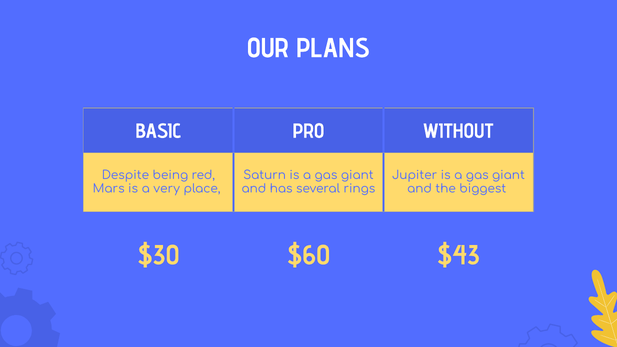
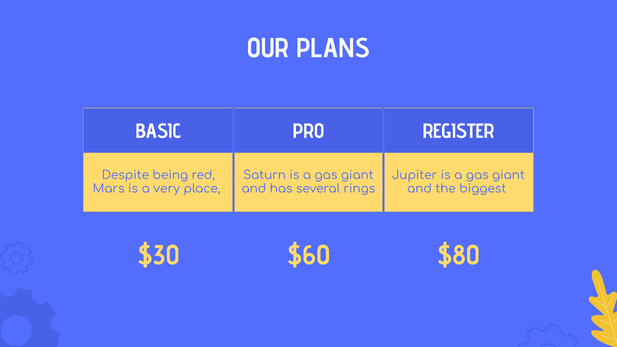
WITHOUT: WITHOUT -> REGISTER (459, 131)
$43: $43 -> $80 (458, 255)
